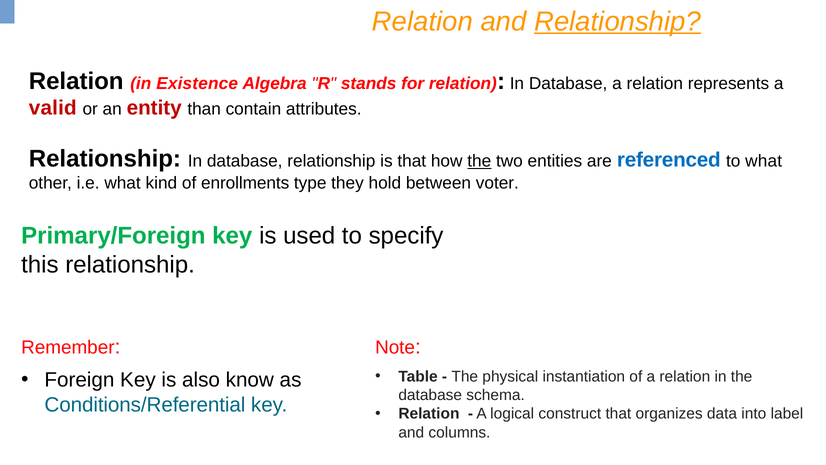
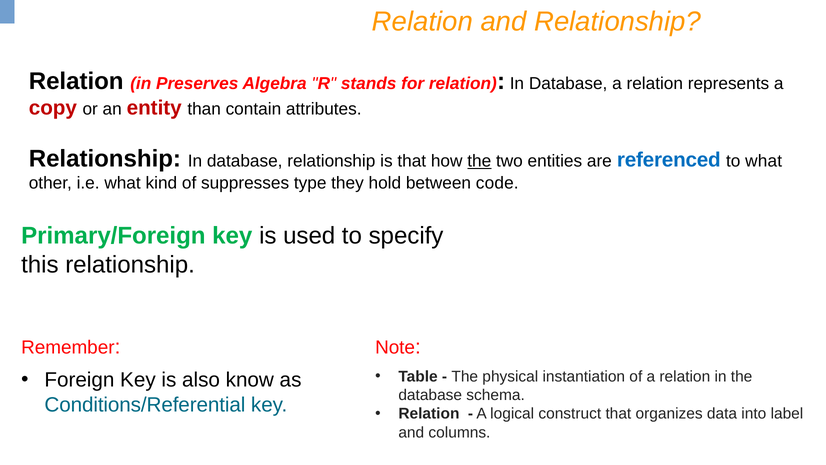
Relationship underline: present -> none (618, 21)
Existence: Existence -> Preserves (197, 83)
valid: valid -> copy (53, 108)
enrollments: enrollments -> suppresses (245, 183)
voter: voter -> code (497, 183)
